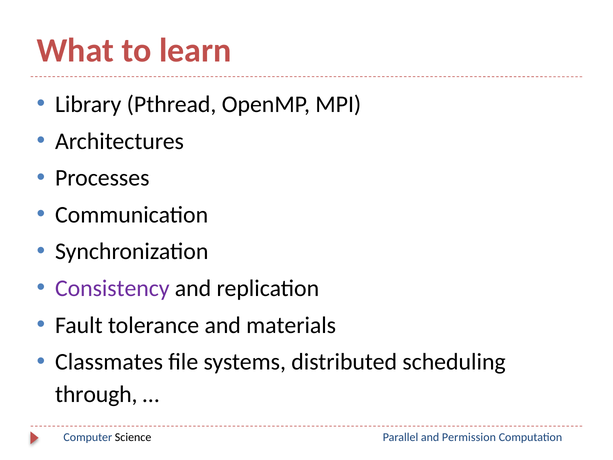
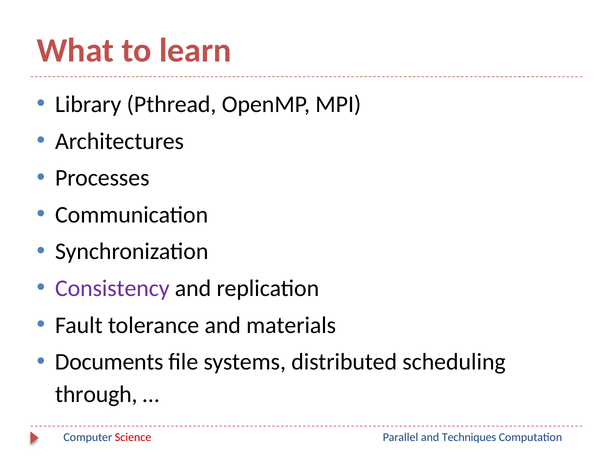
Classmates: Classmates -> Documents (109, 362)
Science colour: black -> red (133, 437)
Permission: Permission -> Techniques (469, 437)
